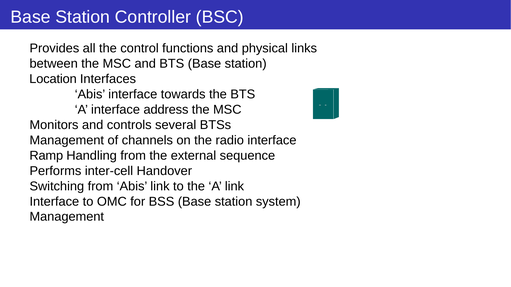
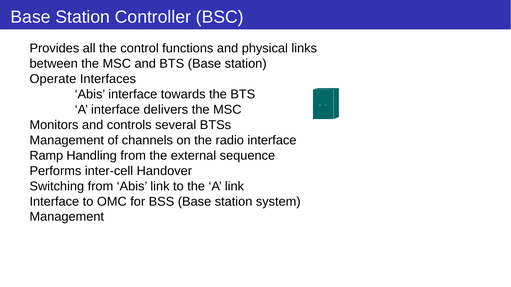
Location: Location -> Operate (53, 79)
address: address -> delivers (166, 110)
